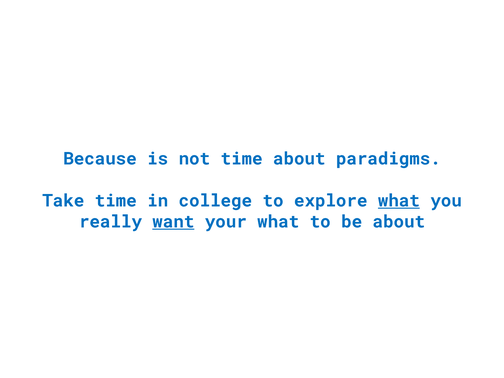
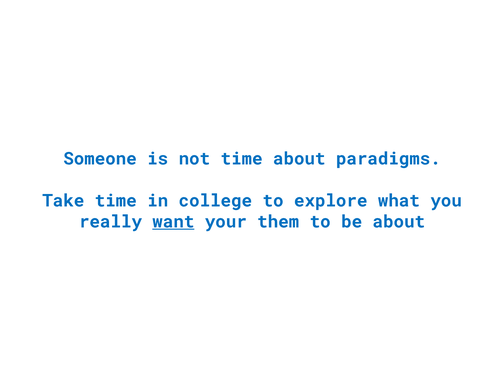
Because: Because -> Someone (100, 159)
what underline: present -> none (399, 201)
your what: what -> them (278, 222)
